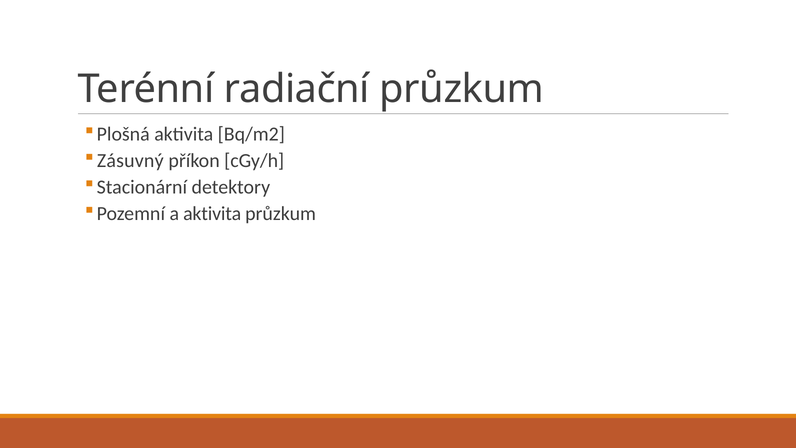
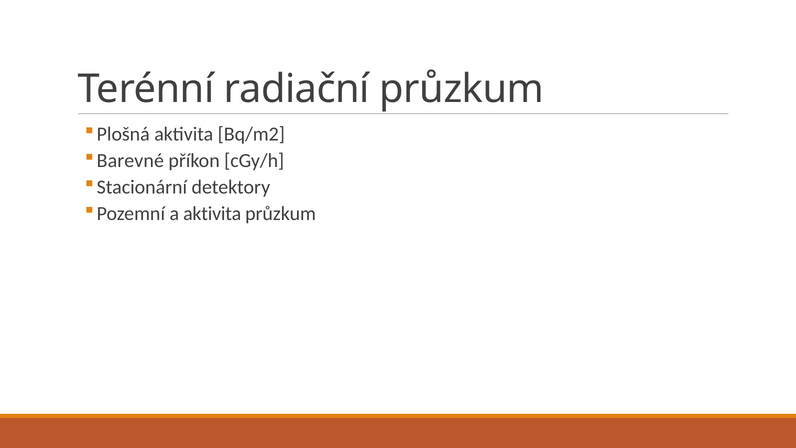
Zásuvný: Zásuvný -> Barevné (130, 161)
